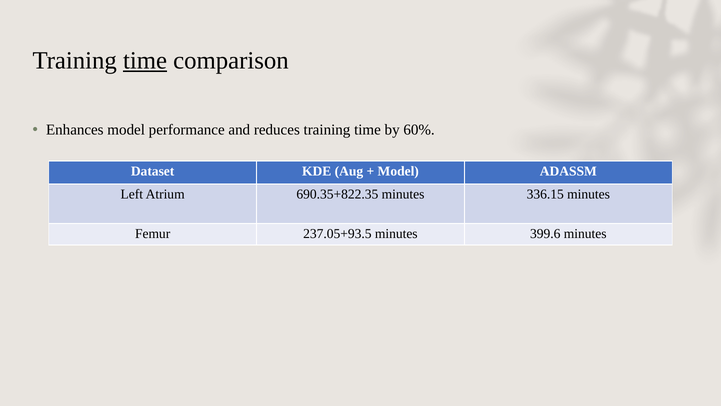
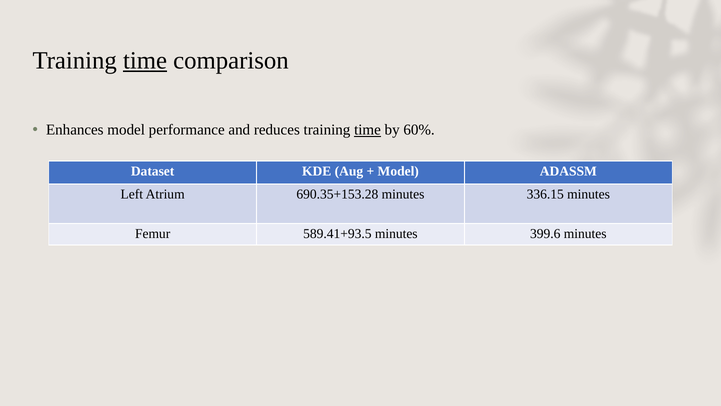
time underline: none -> present (367, 130)
690.35+822.35: 690.35+822.35 -> 690.35+153.28 (337, 194)
237.05+93.5: 237.05+93.5 -> 589.41+93.5 (337, 234)
